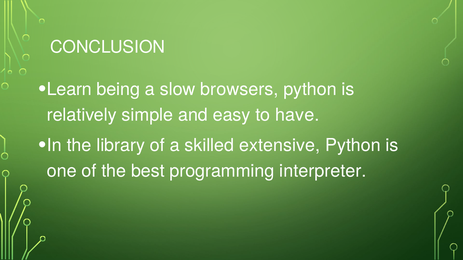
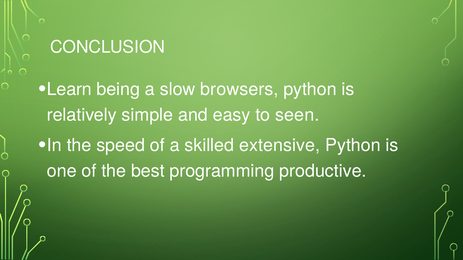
have: have -> seen (297, 115)
library: library -> speed (121, 146)
interpreter: interpreter -> productive (323, 171)
